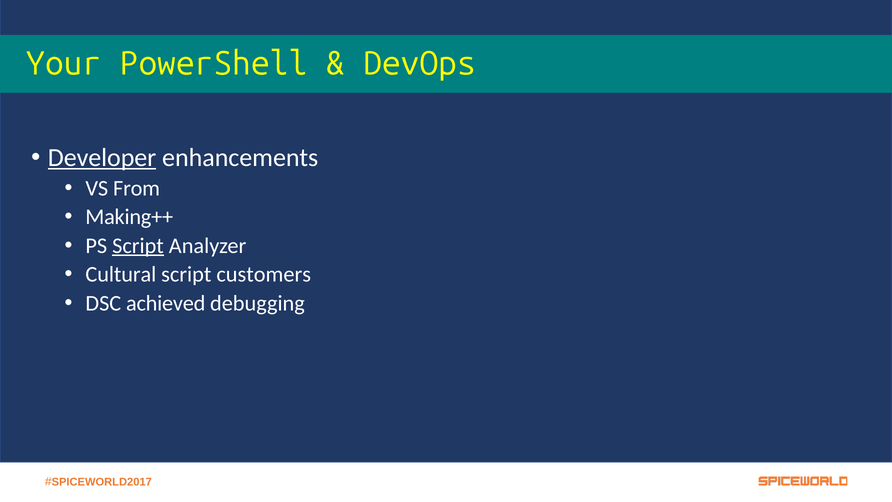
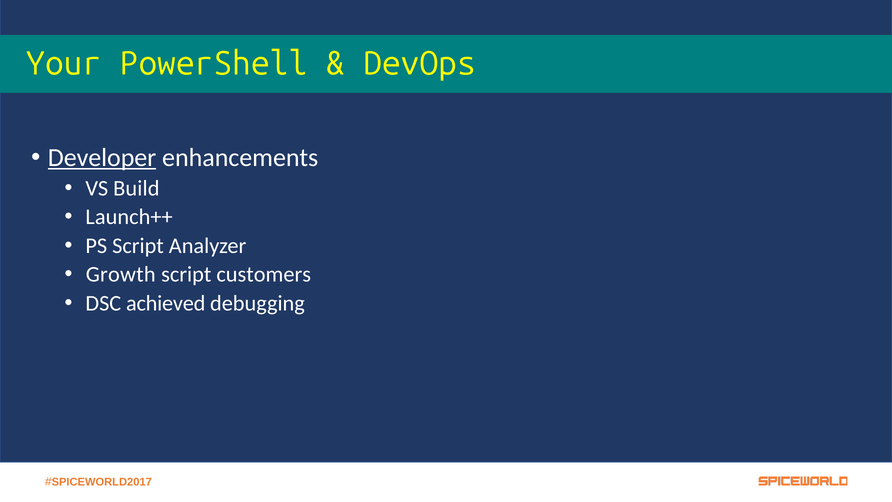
From: From -> Build (136, 188)
Making++: Making++ -> Launch++ (129, 217)
Script underline: present -> none (138, 246)
Cultural: Cultural -> Growth (121, 274)
